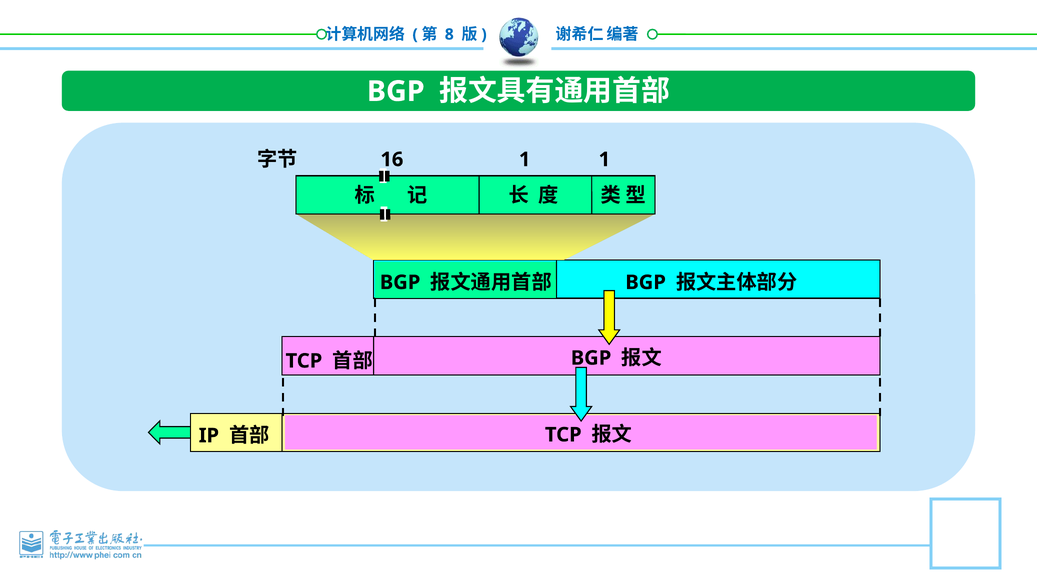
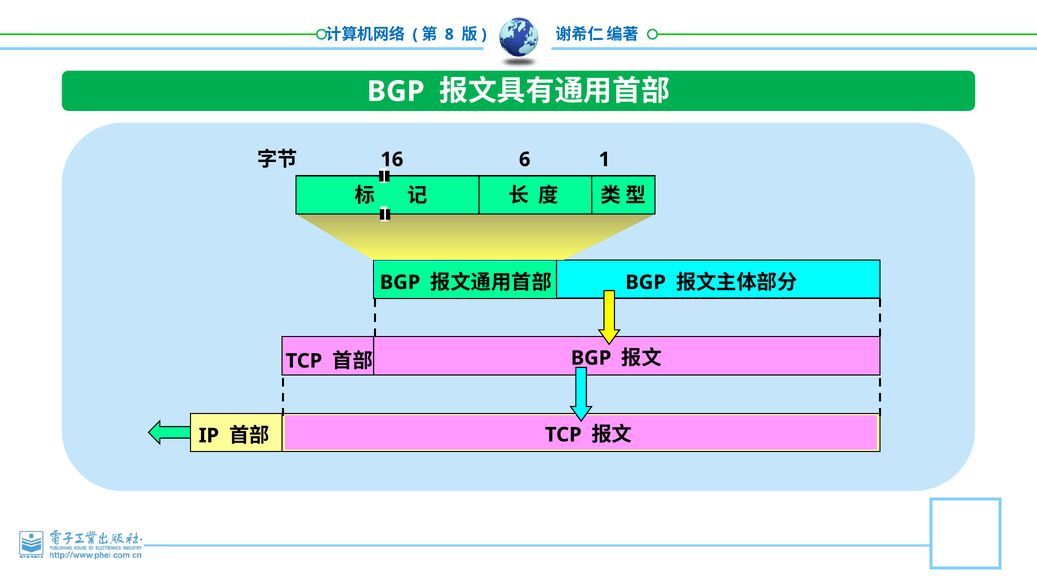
1: 1 -> 6 (525, 159)
